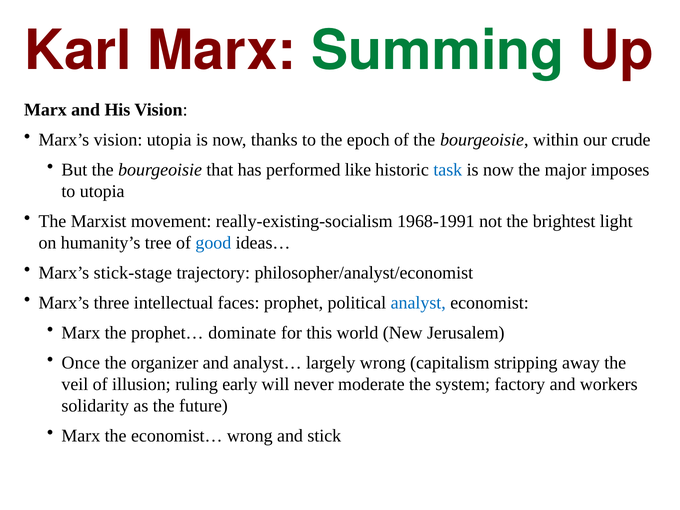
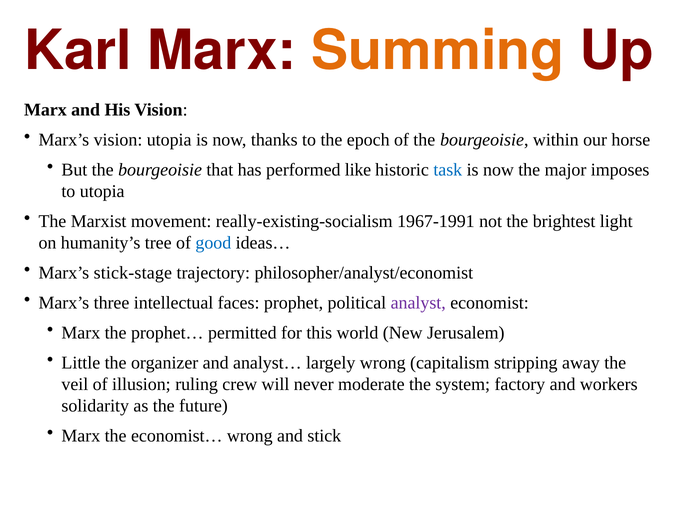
Summing colour: green -> orange (438, 51)
crude: crude -> horse (631, 140)
1968-1991: 1968-1991 -> 1967-1991 (436, 221)
analyst colour: blue -> purple (418, 303)
dominate: dominate -> permitted (242, 333)
Once: Once -> Little (81, 363)
early: early -> crew (240, 384)
